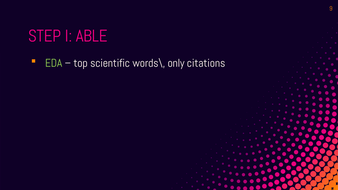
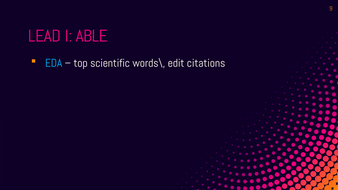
STEP: STEP -> LEAD (45, 36)
EDA colour: light green -> light blue (54, 63)
only: only -> edit (176, 63)
